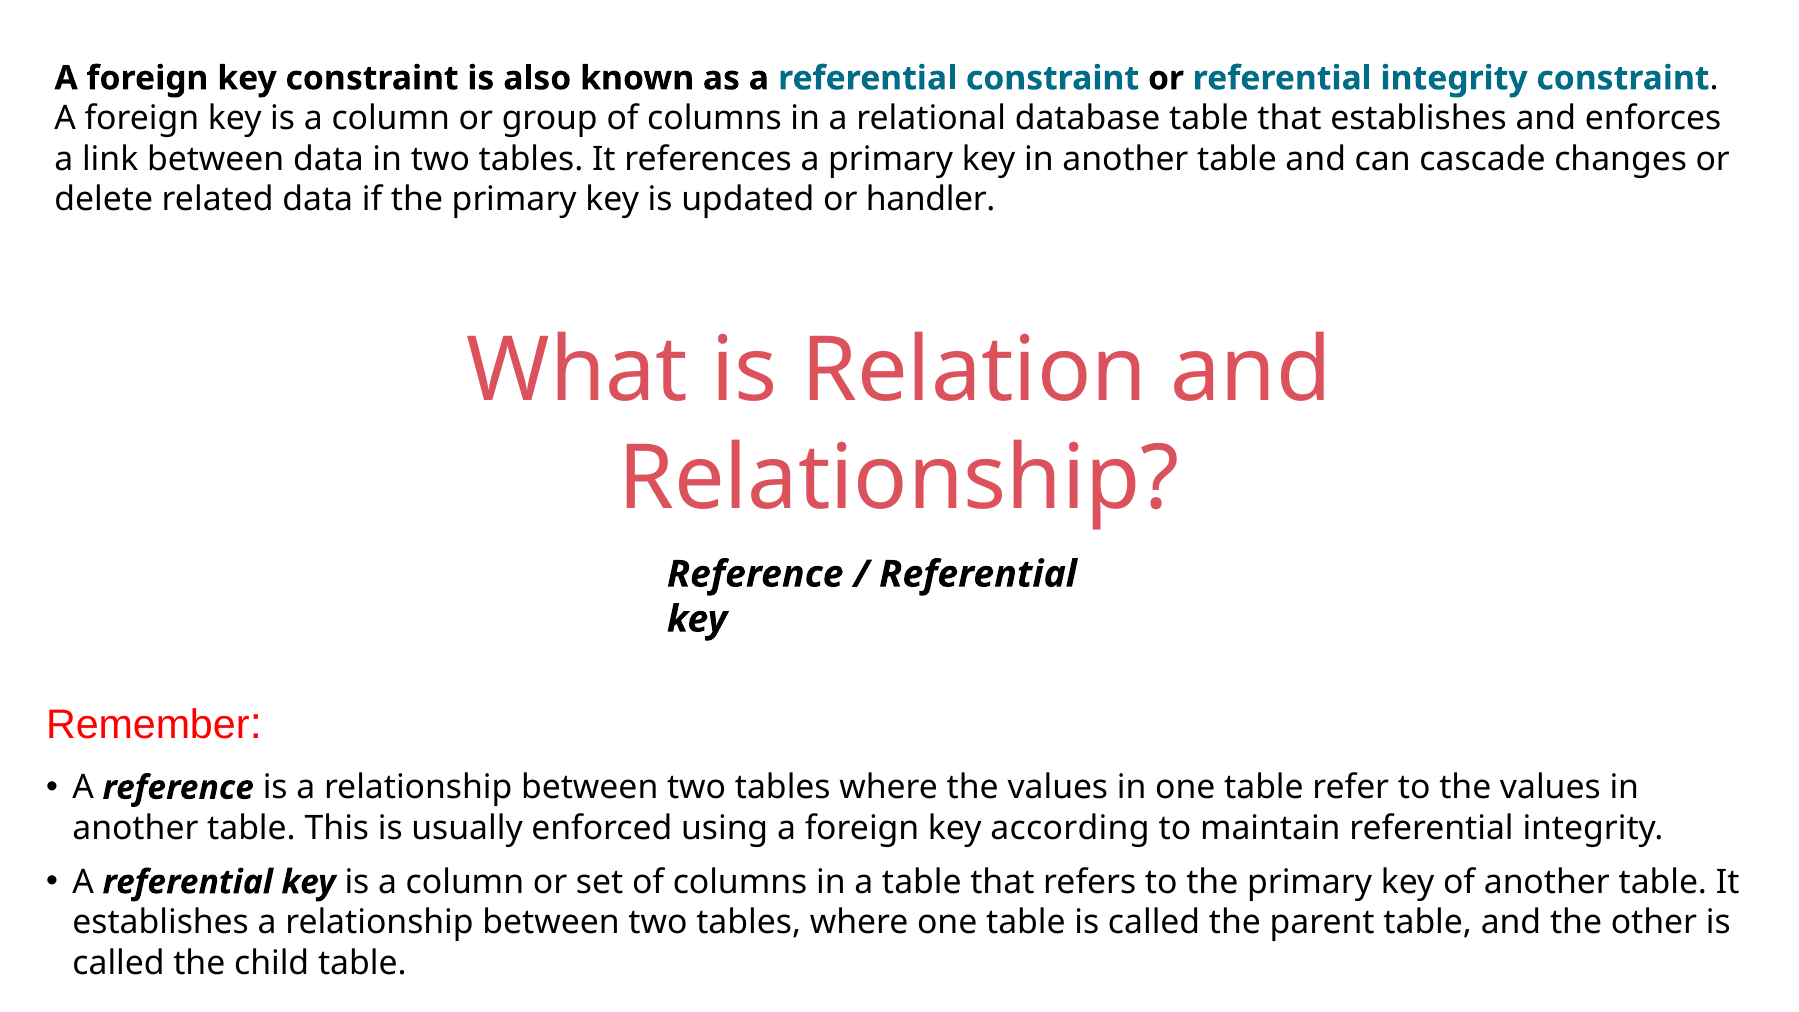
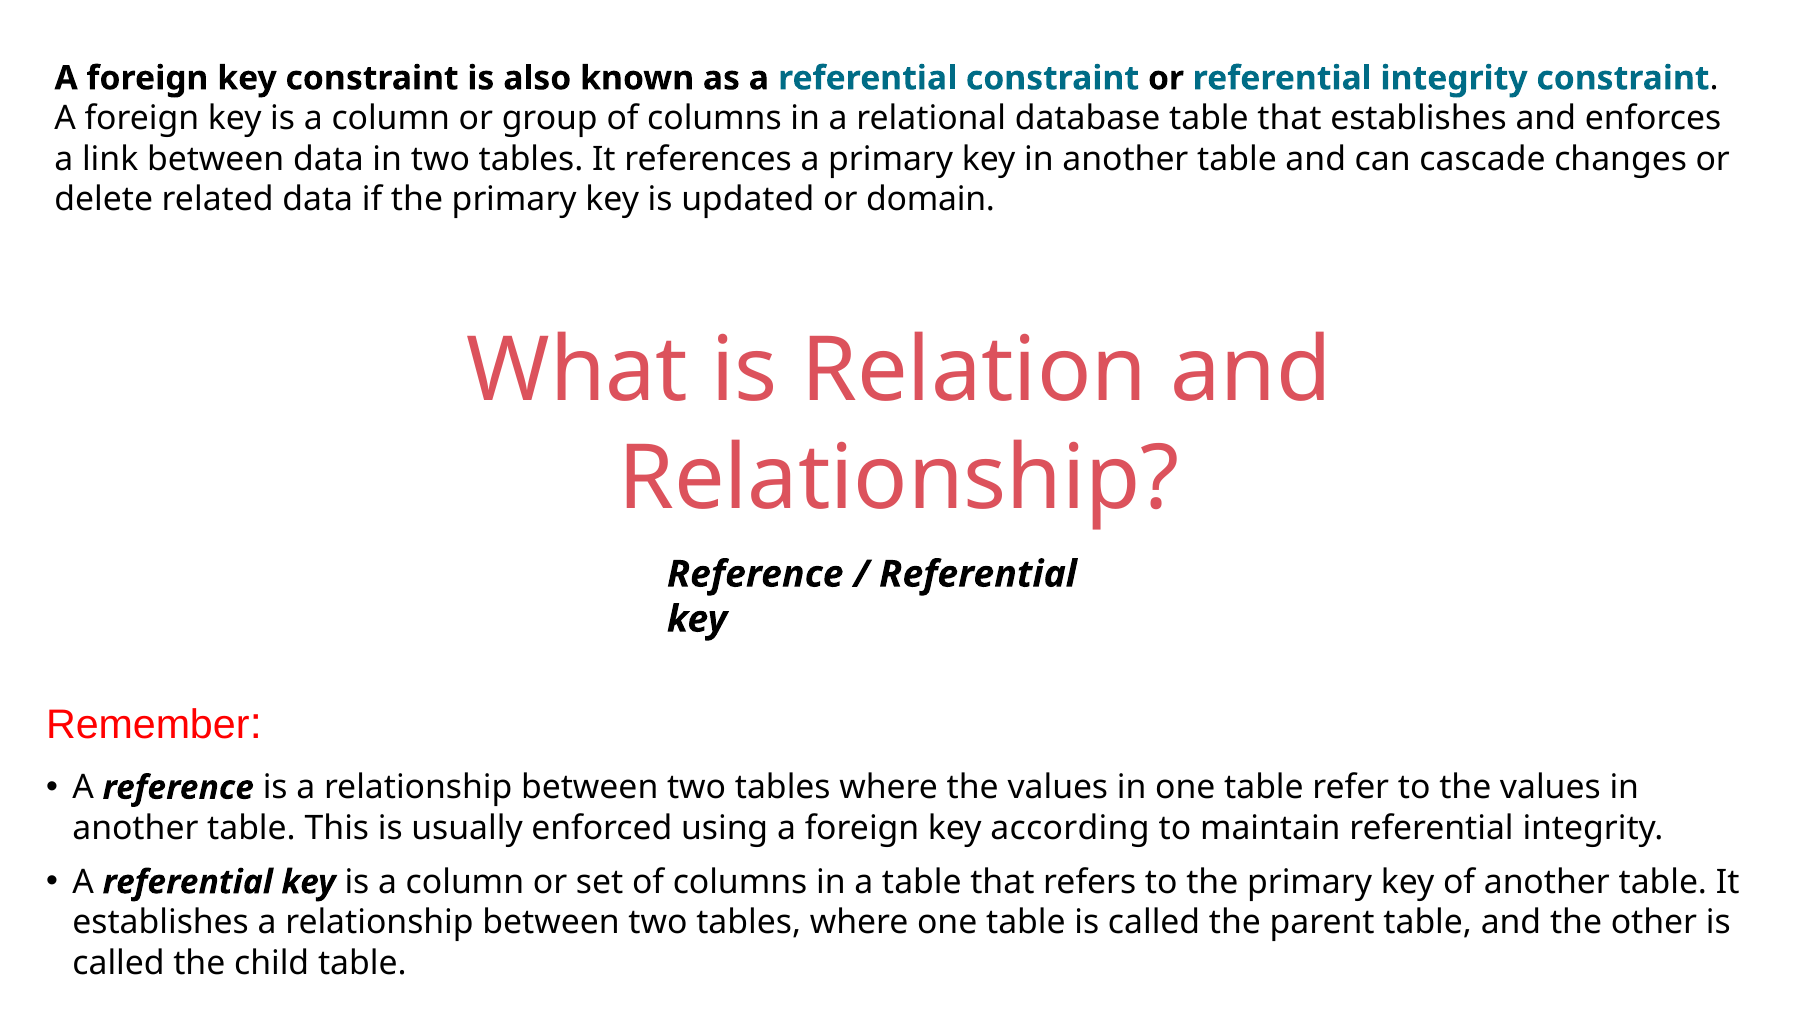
handler: handler -> domain (931, 200)
